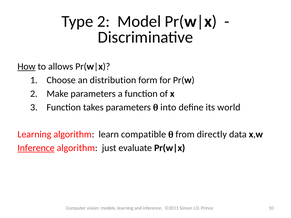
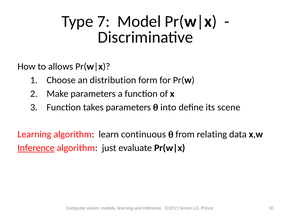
Type 2: 2 -> 7 (103, 21)
How underline: present -> none (26, 67)
world: world -> scene (229, 107)
compatible: compatible -> continuous (144, 135)
directly: directly -> relating (212, 135)
